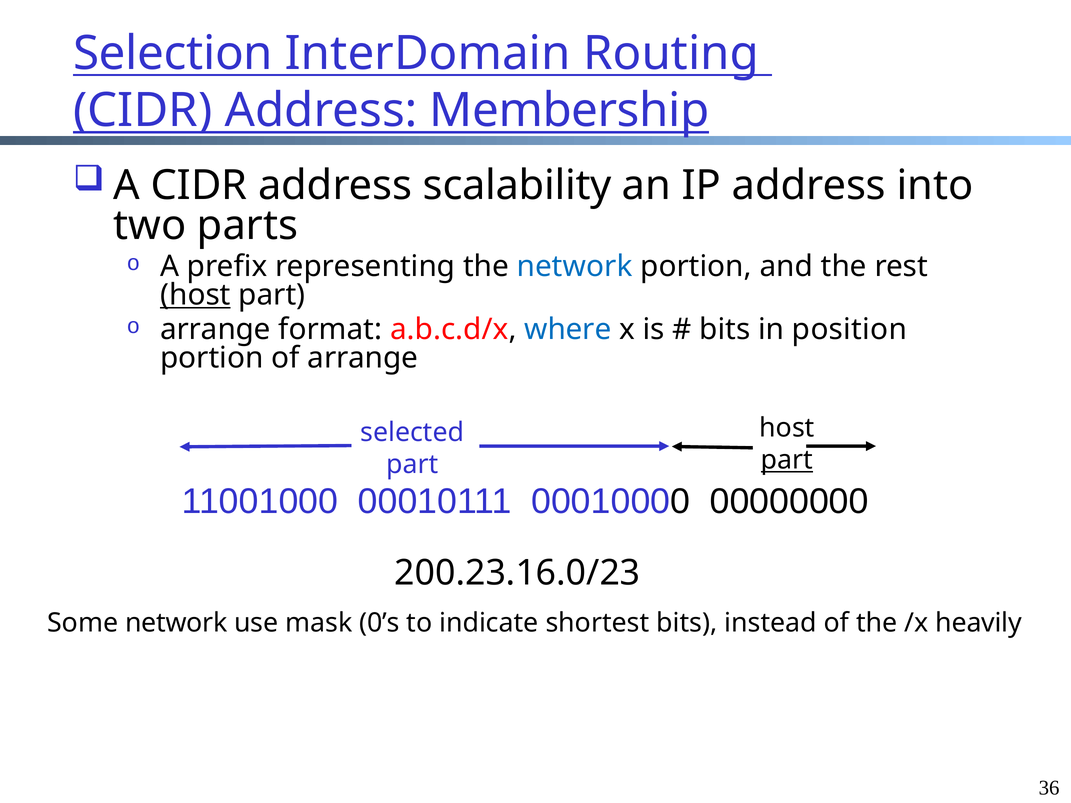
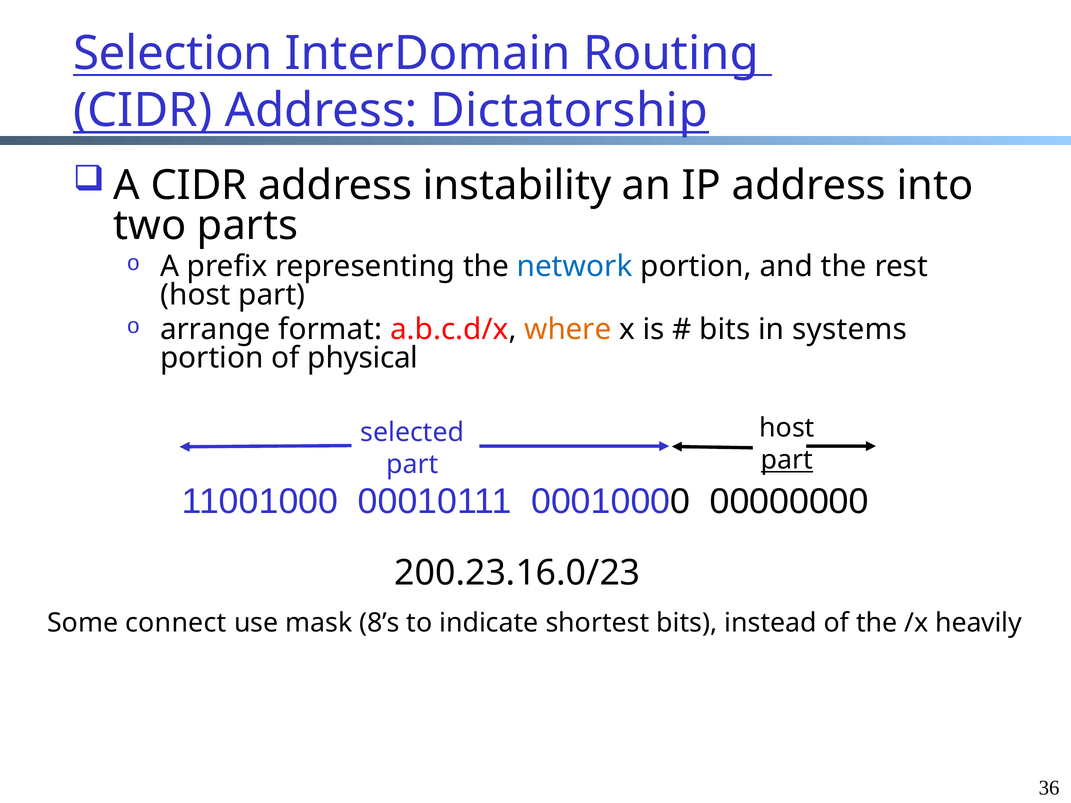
Membership: Membership -> Dictatorship (569, 111)
scalability: scalability -> instability (517, 186)
host underline: present -> none (195, 295)
where colour: blue -> orange (568, 330)
position: position -> systems (850, 330)
of arrange: arrange -> physical (363, 358)
Some network: network -> connect (176, 623)
0’s: 0’s -> 8’s (379, 623)
